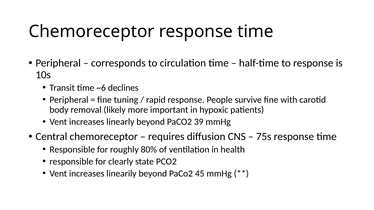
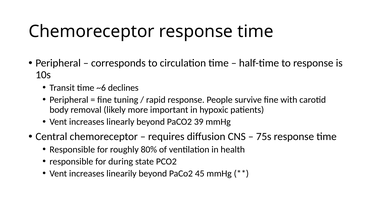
clearly: clearly -> during (121, 162)
